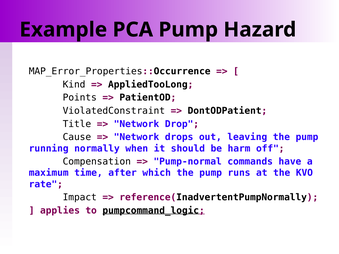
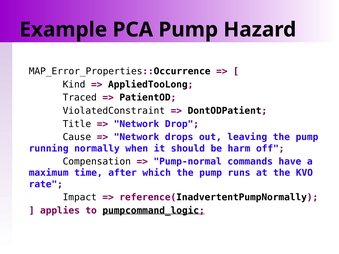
Points: Points -> Traced (80, 98)
